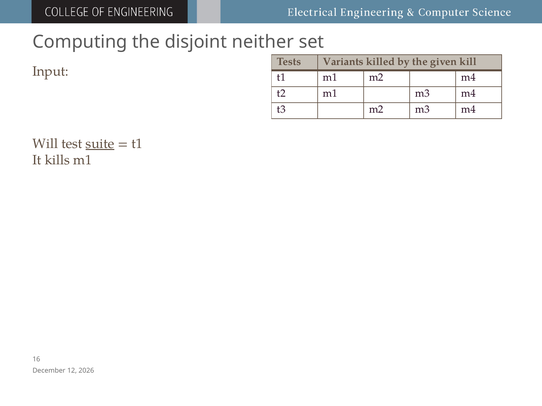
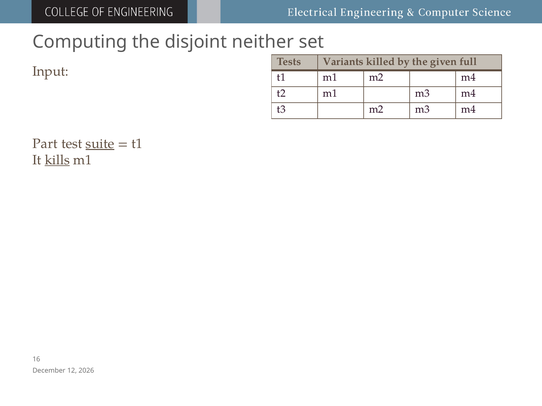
kill: kill -> full (468, 62)
Will: Will -> Part (45, 144)
kills underline: none -> present (57, 160)
